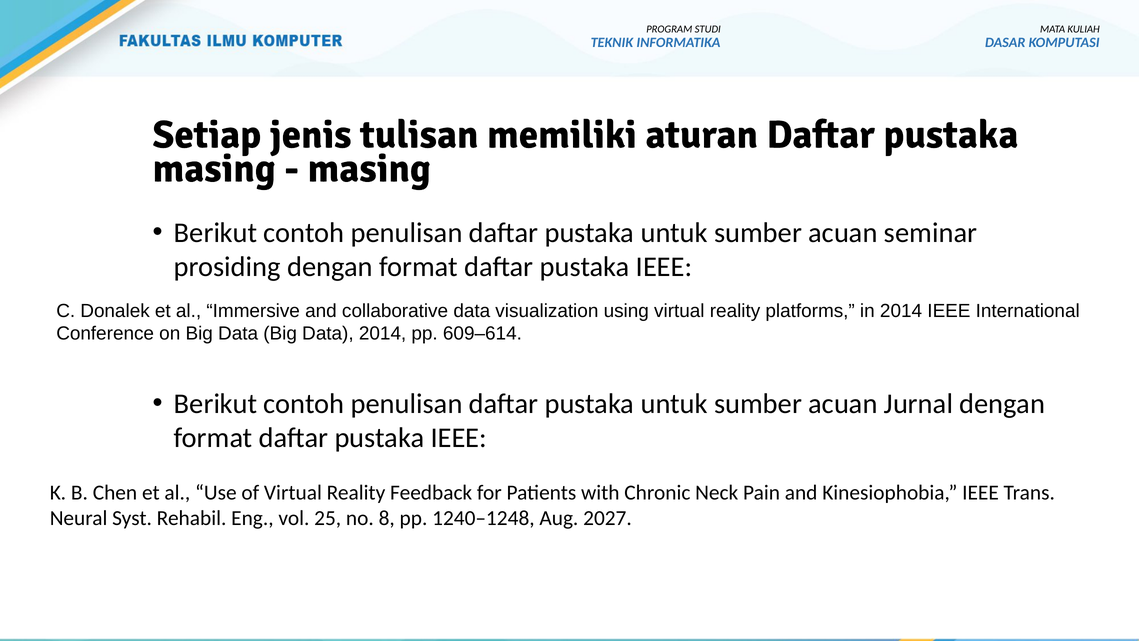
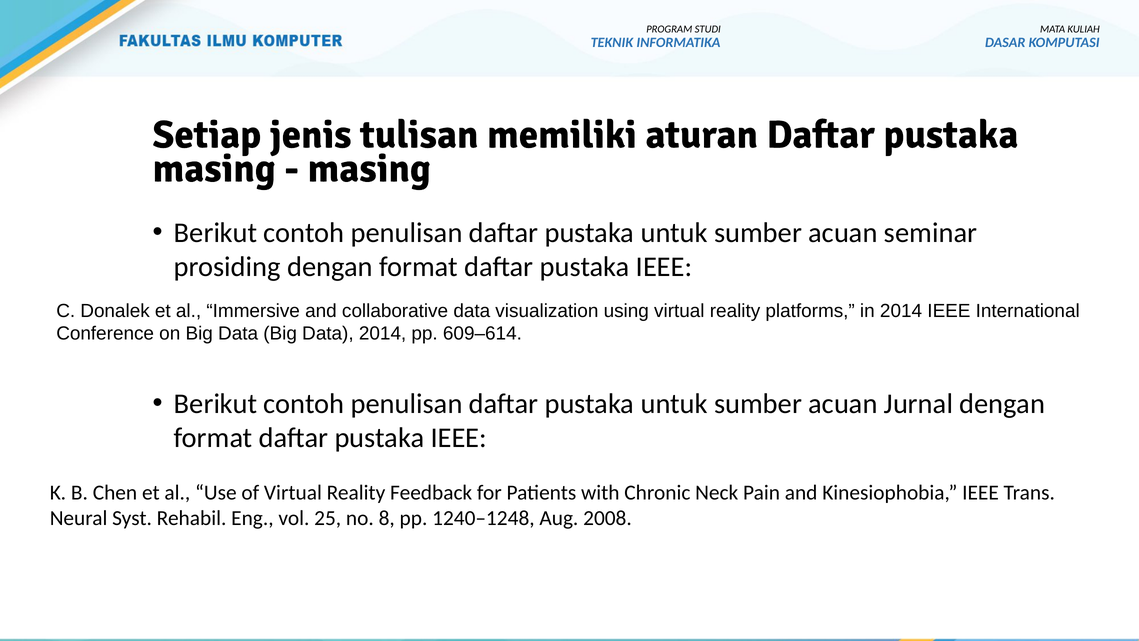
2027: 2027 -> 2008 (608, 518)
